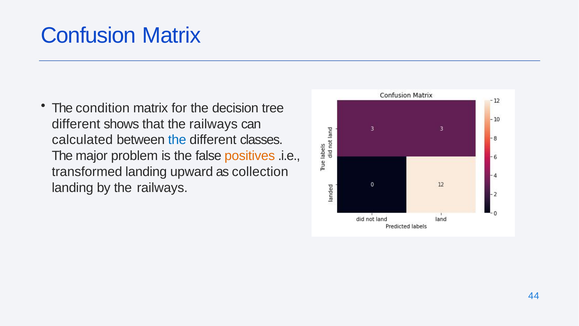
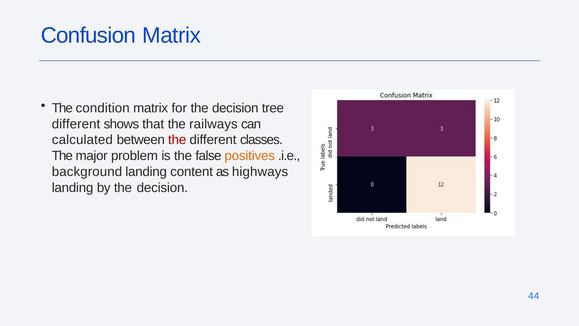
the colour: blue -> red (177, 140)
transformed: transformed -> background (87, 172)
upward: upward -> content (192, 172)
collection: collection -> highways (260, 172)
by the railways: railways -> decision (162, 188)
